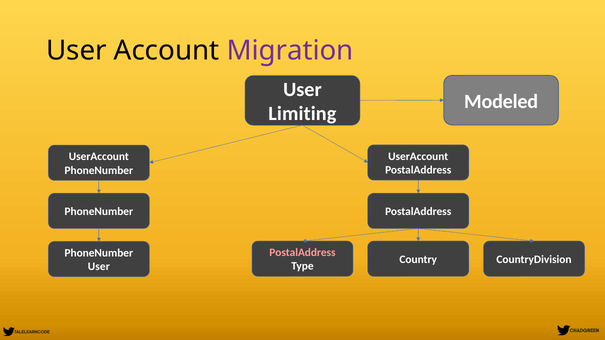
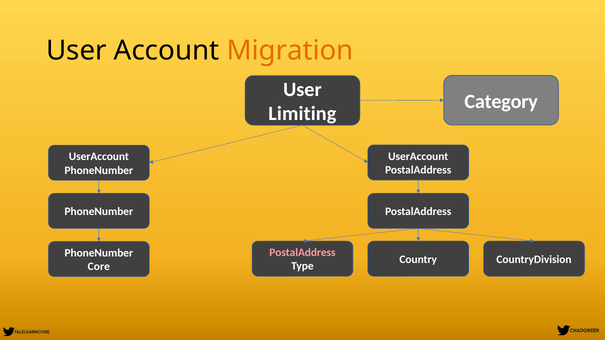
Migration colour: purple -> orange (290, 51)
Modeled: Modeled -> Category (501, 102)
User: User -> Core (99, 267)
